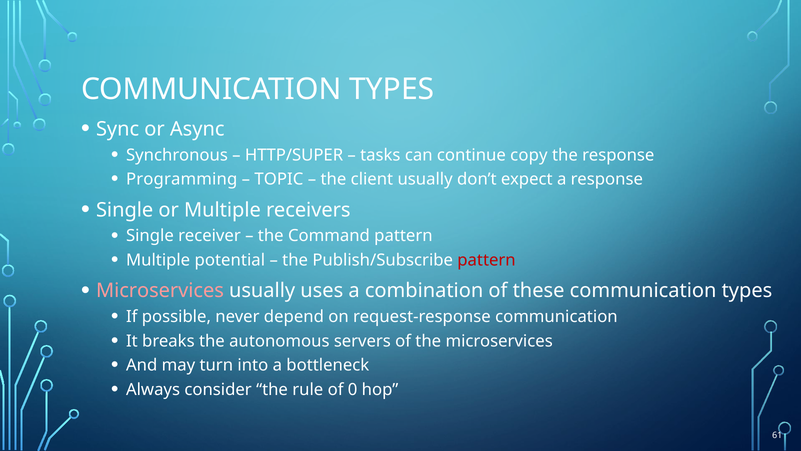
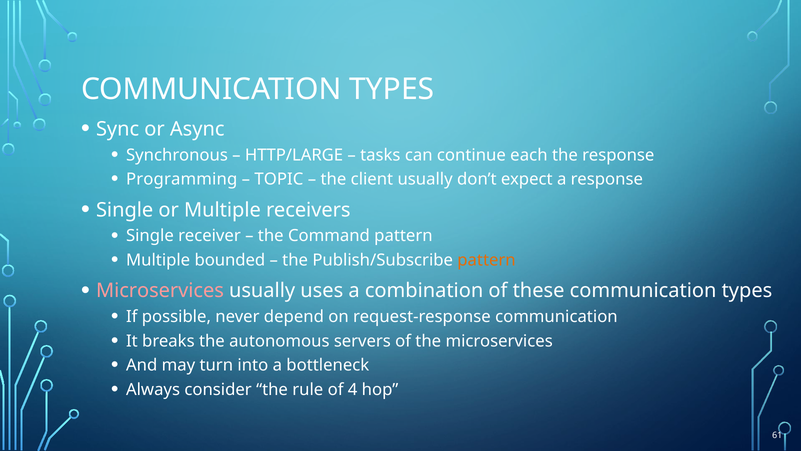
HTTP/SUPER: HTTP/SUPER -> HTTP/LARGE (294, 155)
copy: copy -> each (529, 155)
potential: potential -> bounded (230, 260)
pattern colour: red -> orange (487, 260)
0: 0 -> 4 (353, 389)
